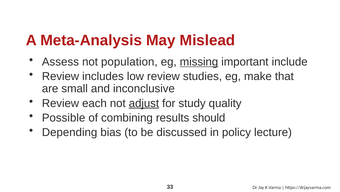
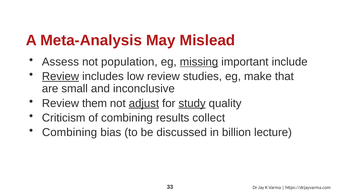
Review underline: none -> present (60, 76)
each: each -> them (95, 103)
study underline: none -> present (192, 103)
Possible: Possible -> Criticism (64, 117)
should: should -> collect (209, 117)
Depending: Depending -> Combining (70, 132)
policy: policy -> billion (236, 132)
